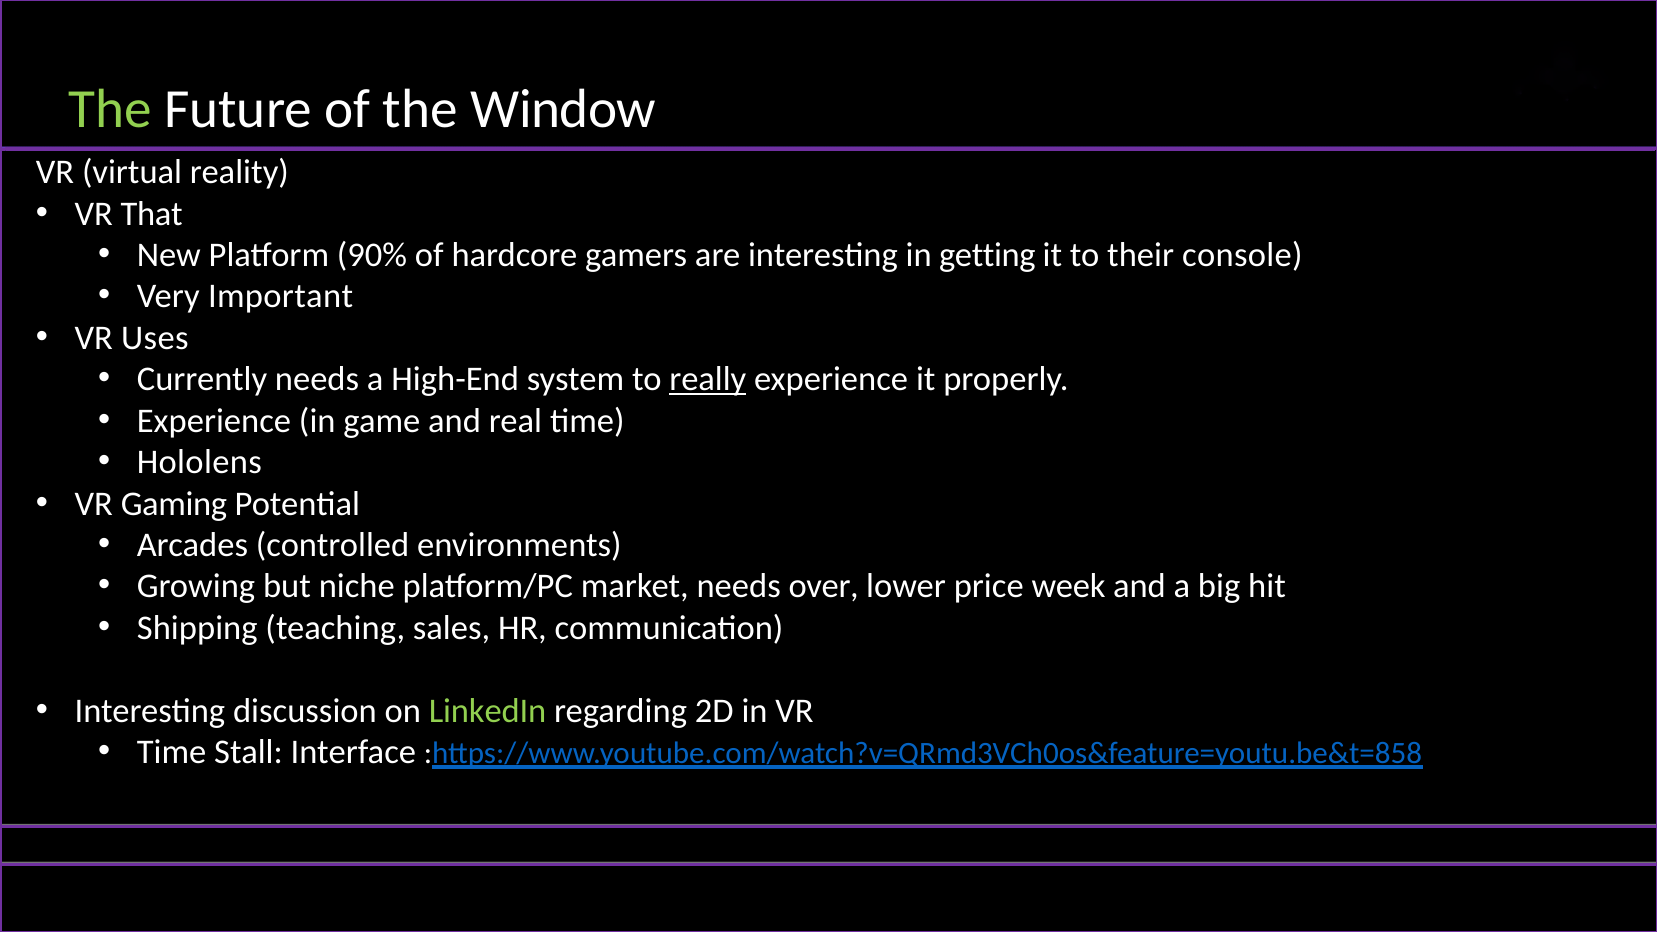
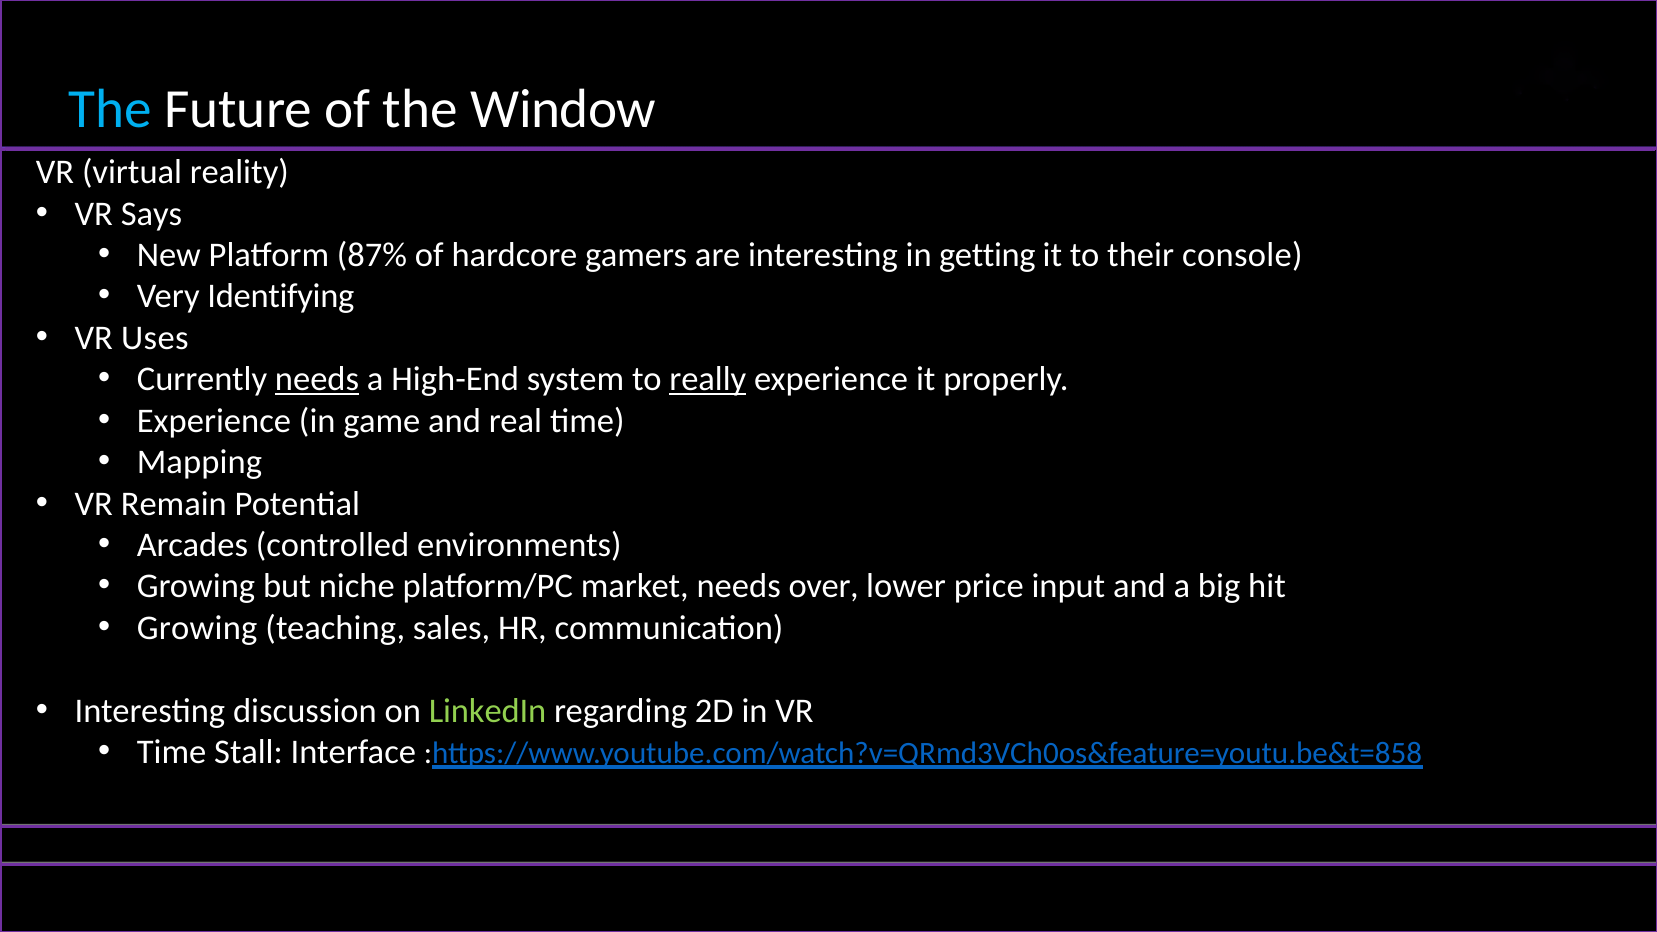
The colour: light green -> light blue (110, 109)
That: That -> Says (151, 214)
90%: 90% -> 87% (372, 255)
Important: Important -> Identifying (281, 296)
needs underline: none -> present (317, 379)
Hololens: Hololens -> Mapping (199, 462)
Gaming: Gaming -> Remain (174, 504)
week: week -> input (1068, 587)
Shipping: Shipping -> Growing (197, 628)
